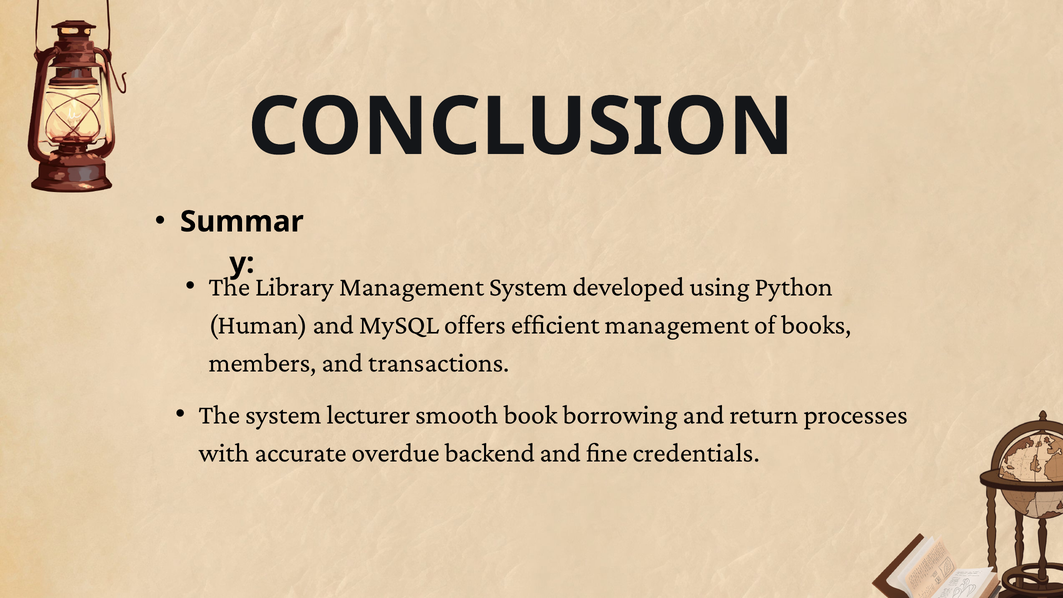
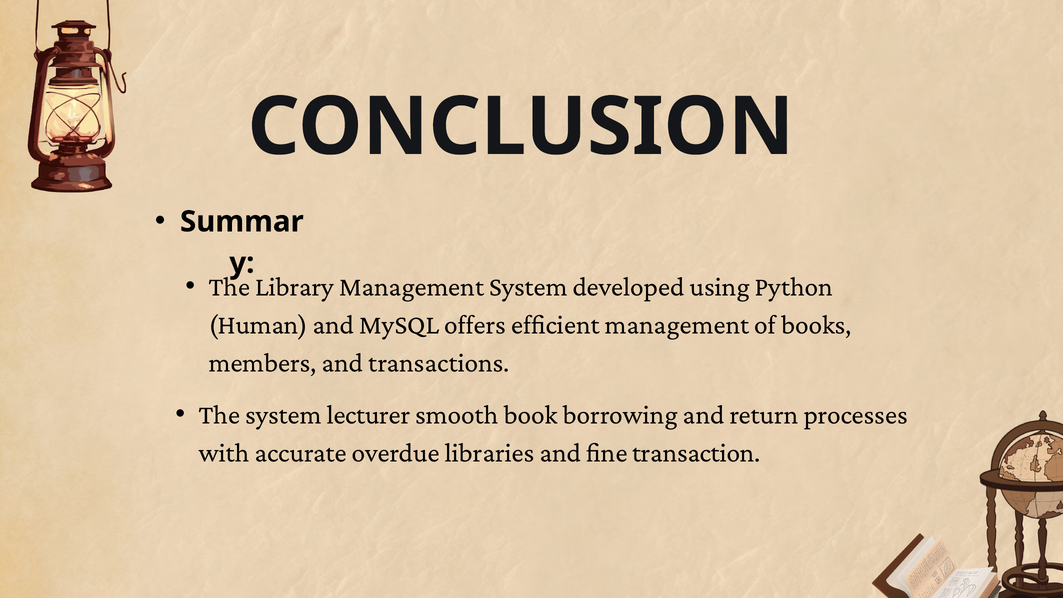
backend: backend -> libraries (490, 452)
credentials: credentials -> transaction (696, 452)
